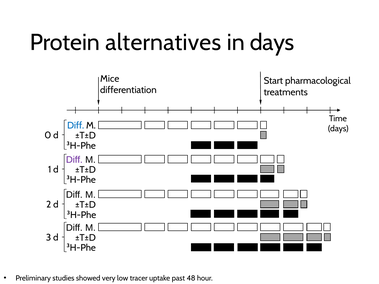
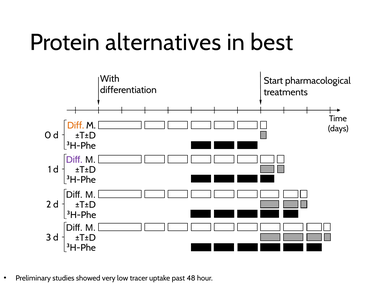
in days: days -> best (272, 42)
Mice: Mice -> With (110, 79)
Diff colour: blue -> orange (76, 126)
